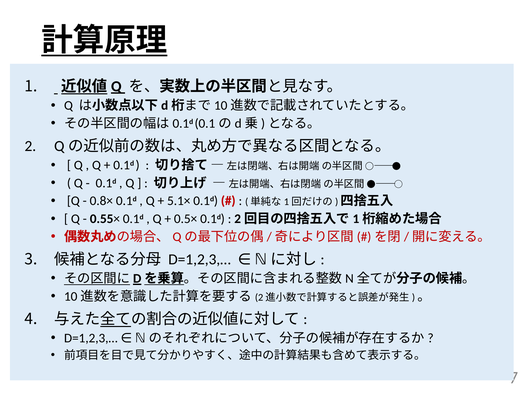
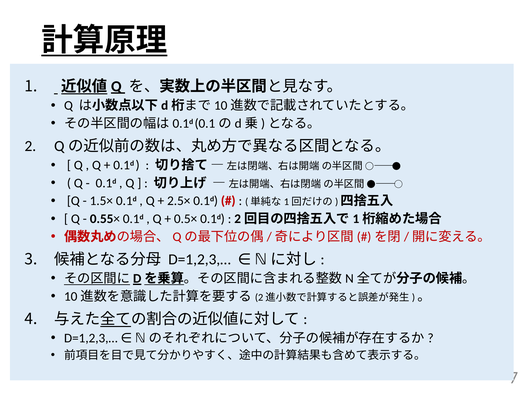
0.8×: 0.8× -> 1.5× (101, 201)
5.1×: 5.1× -> 2.5× (179, 201)
